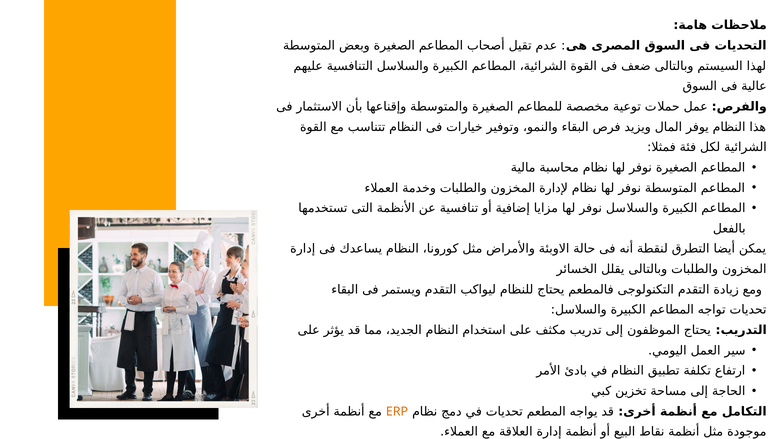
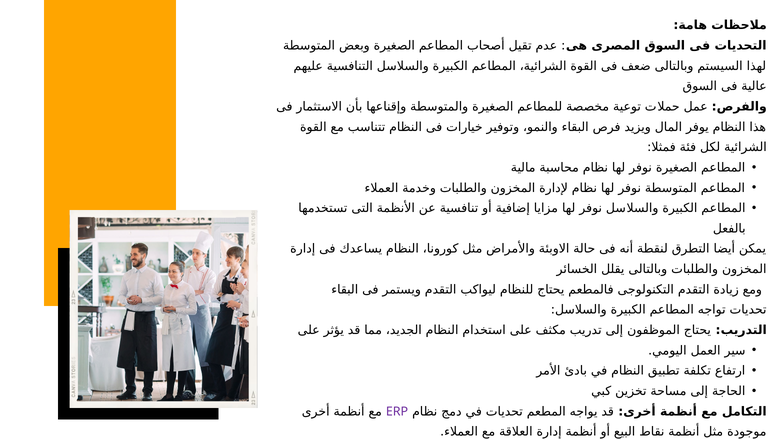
ERP colour: orange -> purple (397, 411)
